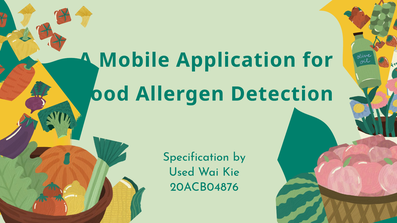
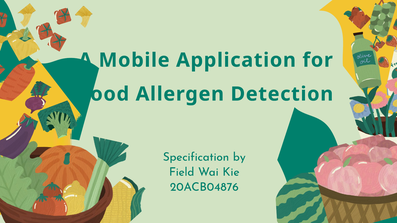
Used: Used -> Field (182, 172)
